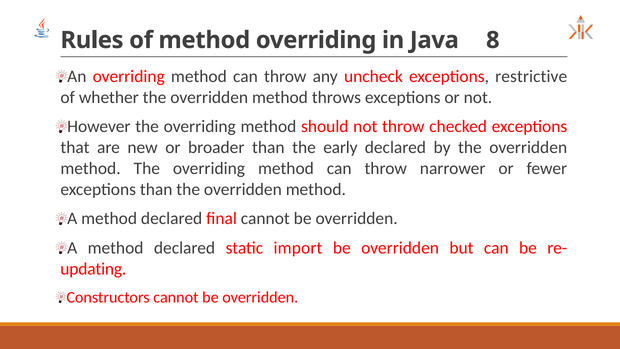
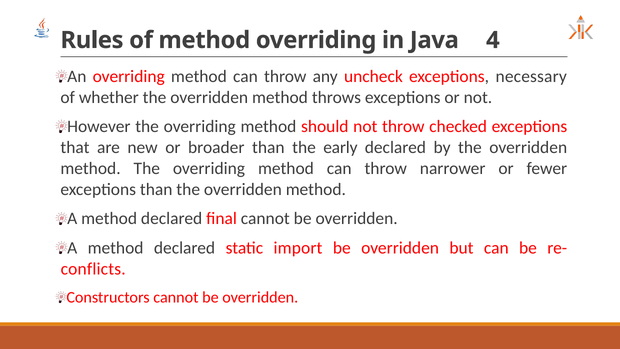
8: 8 -> 4 (493, 40)
restrictive: restrictive -> necessary (531, 76)
updating: updating -> conflicts (93, 269)
